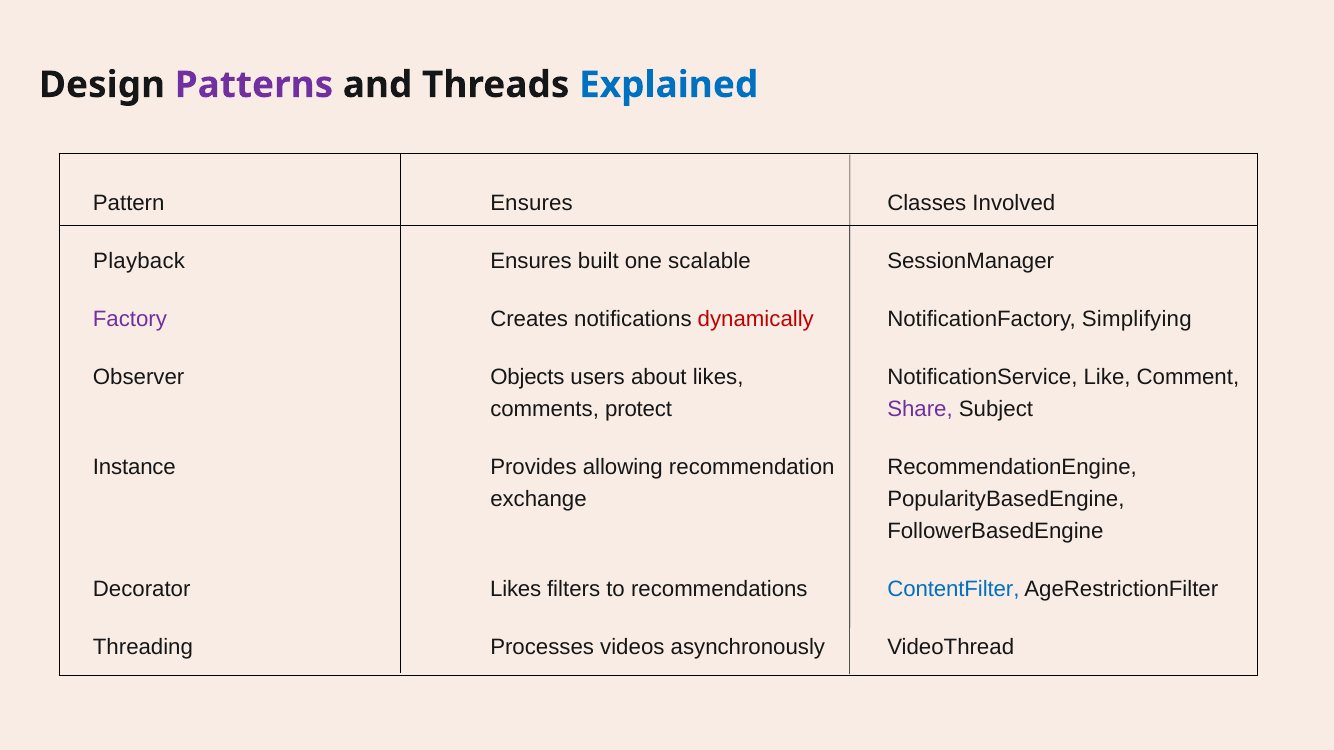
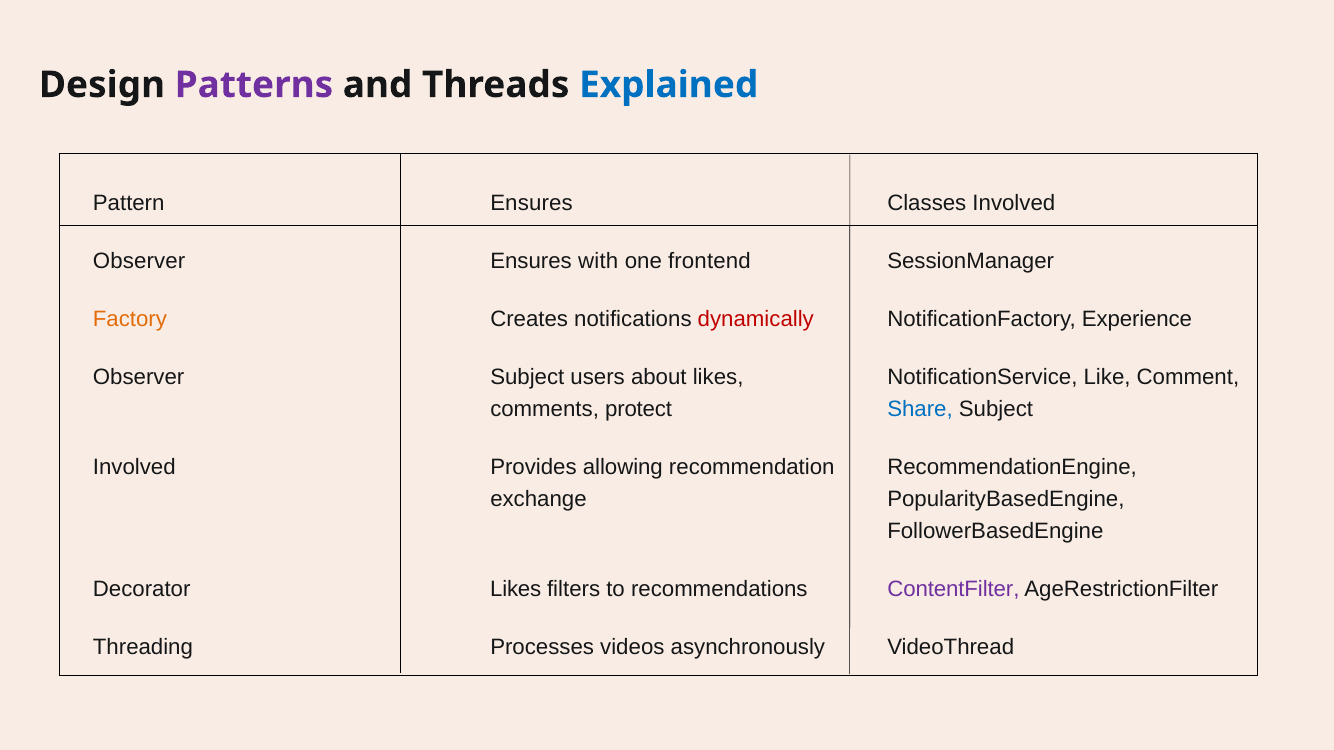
Playback: Playback -> Observer (139, 261)
built: built -> with (598, 261)
scalable: scalable -> frontend (709, 261)
Factory colour: purple -> orange (130, 319)
Simplifying: Simplifying -> Experience (1137, 319)
Observer Objects: Objects -> Subject (527, 377)
Share colour: purple -> blue (920, 409)
Instance: Instance -> Involved (134, 467)
ContentFilter colour: blue -> purple (953, 590)
